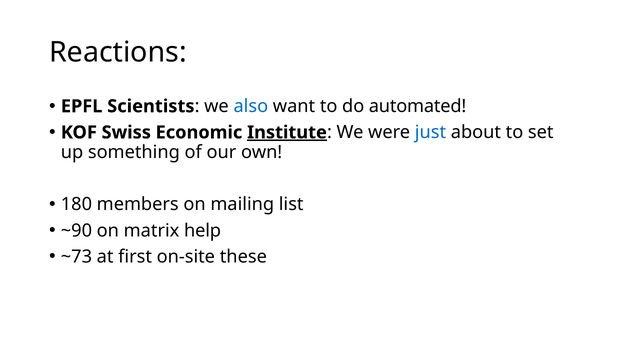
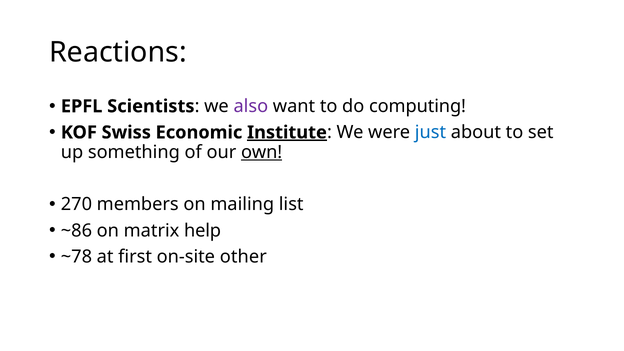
also colour: blue -> purple (251, 106)
automated: automated -> computing (418, 106)
own underline: none -> present (262, 152)
180: 180 -> 270 (76, 204)
~90: ~90 -> ~86 (76, 231)
~73: ~73 -> ~78 (76, 257)
these: these -> other (243, 257)
